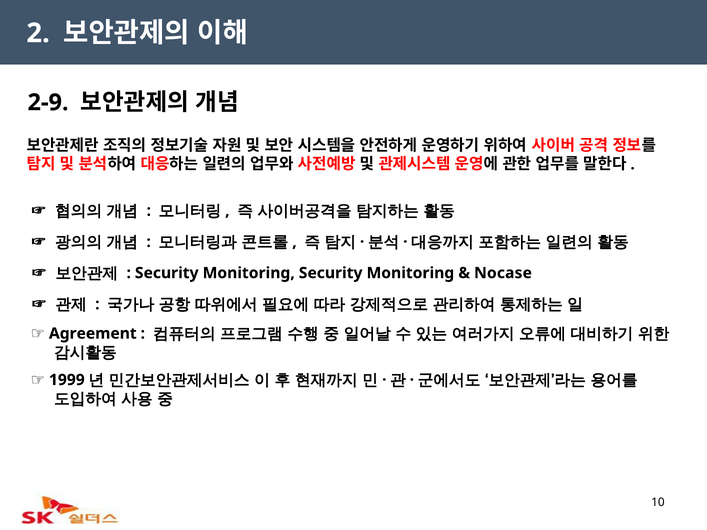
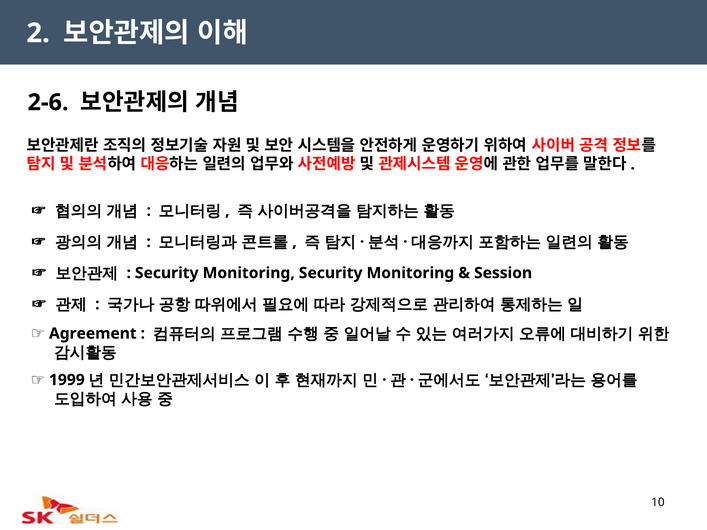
2-9: 2-9 -> 2-6 (48, 103)
Nocase: Nocase -> Session (503, 273)
